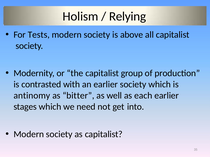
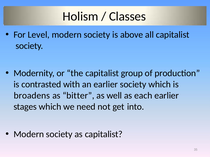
Relying: Relying -> Classes (128, 16)
Tests: Tests -> Level (39, 35)
antinomy: antinomy -> broadens (32, 96)
